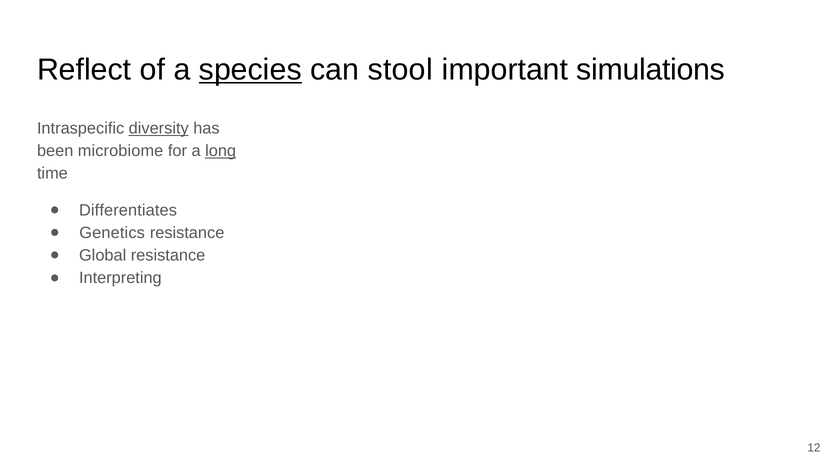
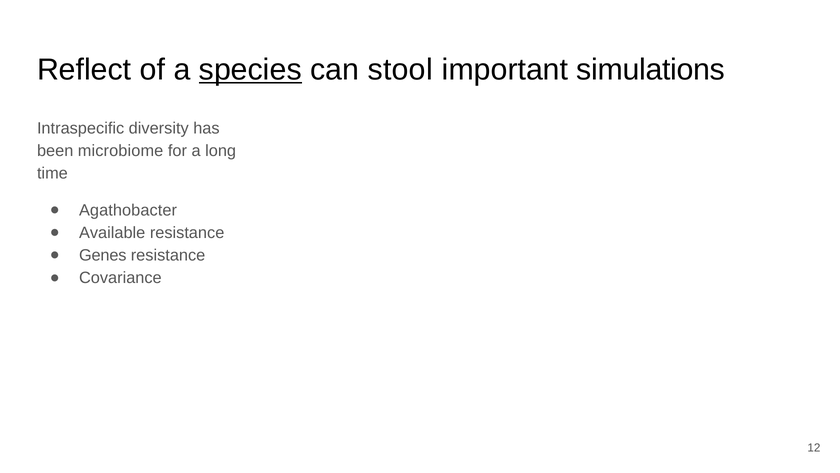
diversity underline: present -> none (159, 128)
long underline: present -> none (221, 151)
Differentiates: Differentiates -> Agathobacter (128, 210)
Genetics: Genetics -> Available (112, 233)
Global: Global -> Genes (103, 255)
Interpreting: Interpreting -> Covariance (120, 278)
